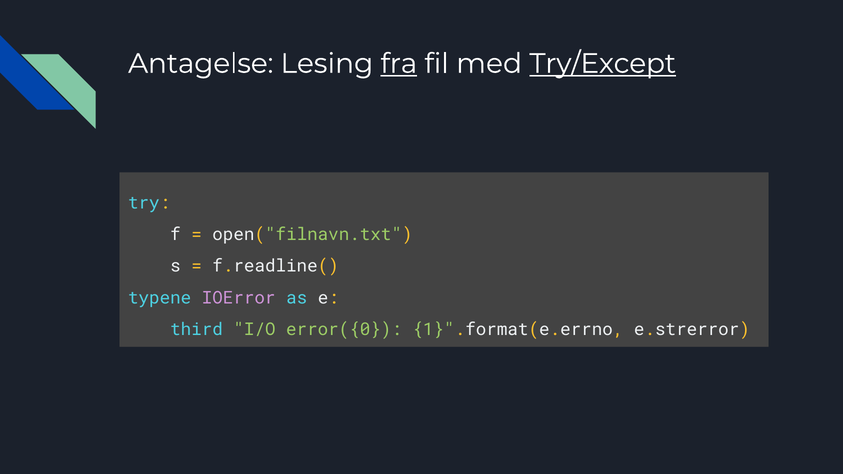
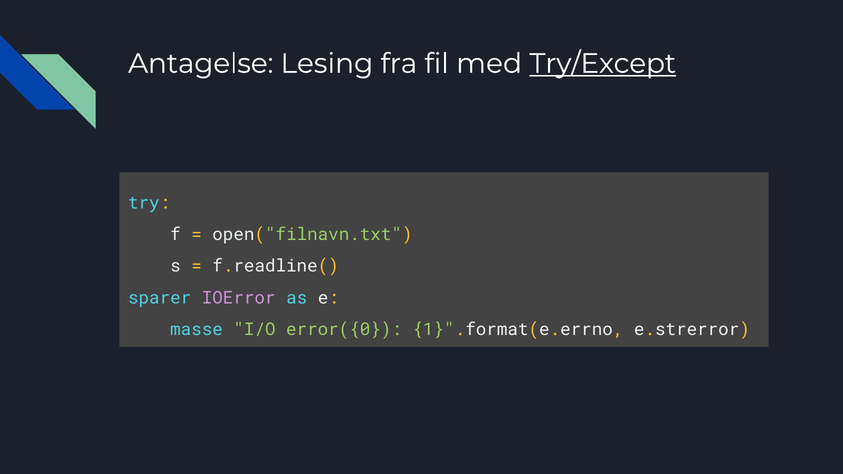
fra underline: present -> none (399, 64)
typene: typene -> sparer (160, 298)
third: third -> masse (197, 330)
